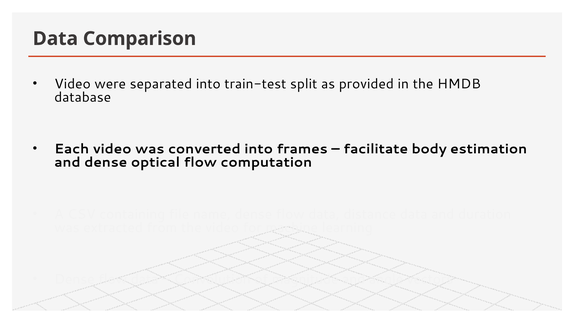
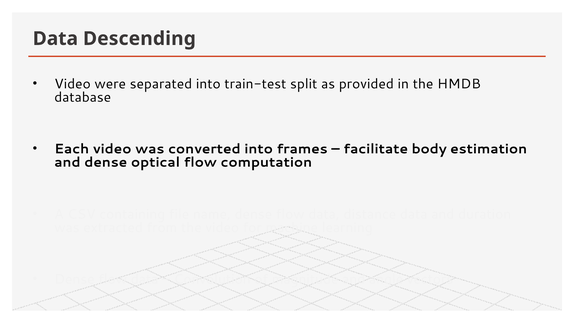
Comparison: Comparison -> Descending (139, 39)
